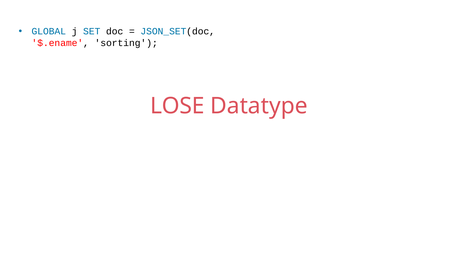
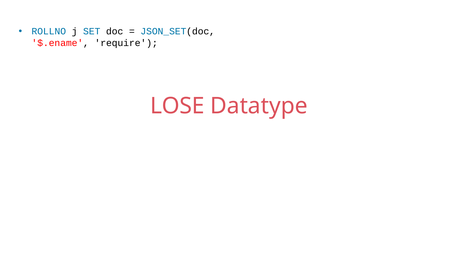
GLOBAL: GLOBAL -> ROLLNO (49, 31)
sorting: sorting -> require (126, 43)
